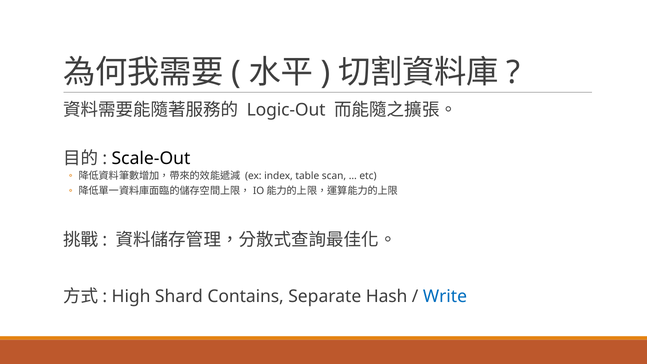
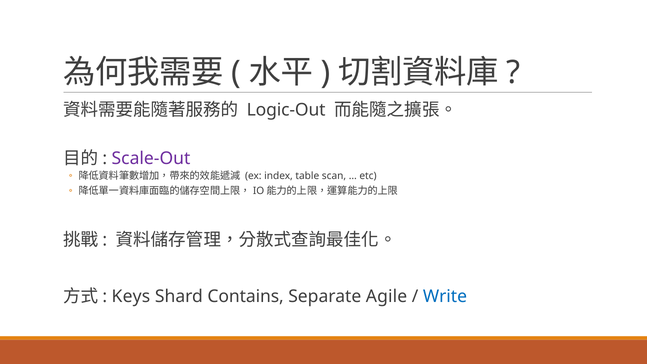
Scale-Out colour: black -> purple (151, 158)
High: High -> Keys (131, 296)
Hash: Hash -> Agile (387, 296)
